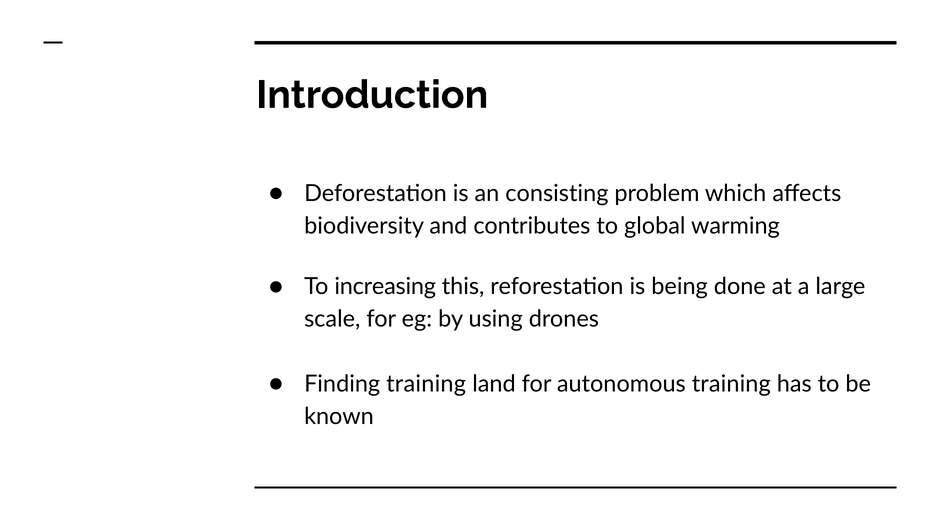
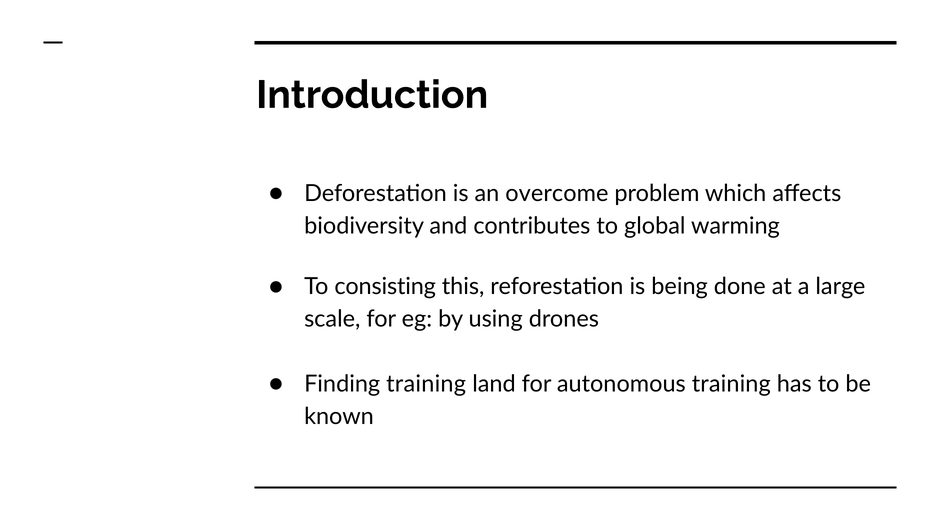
consisting: consisting -> overcome (557, 193)
increasing: increasing -> consisting (385, 286)
